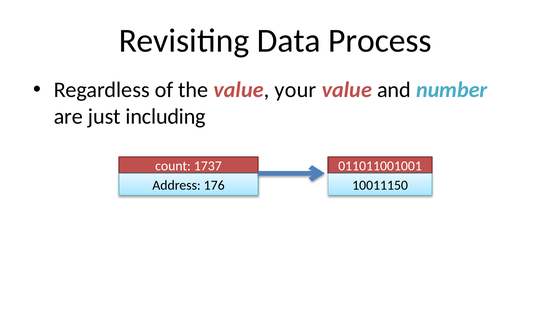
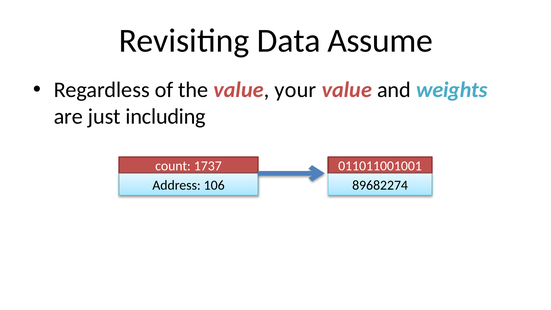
Process: Process -> Assume (380, 41)
number: number -> weights (452, 90)
176: 176 -> 106 (214, 185)
10011150: 10011150 -> 89682274 (380, 185)
